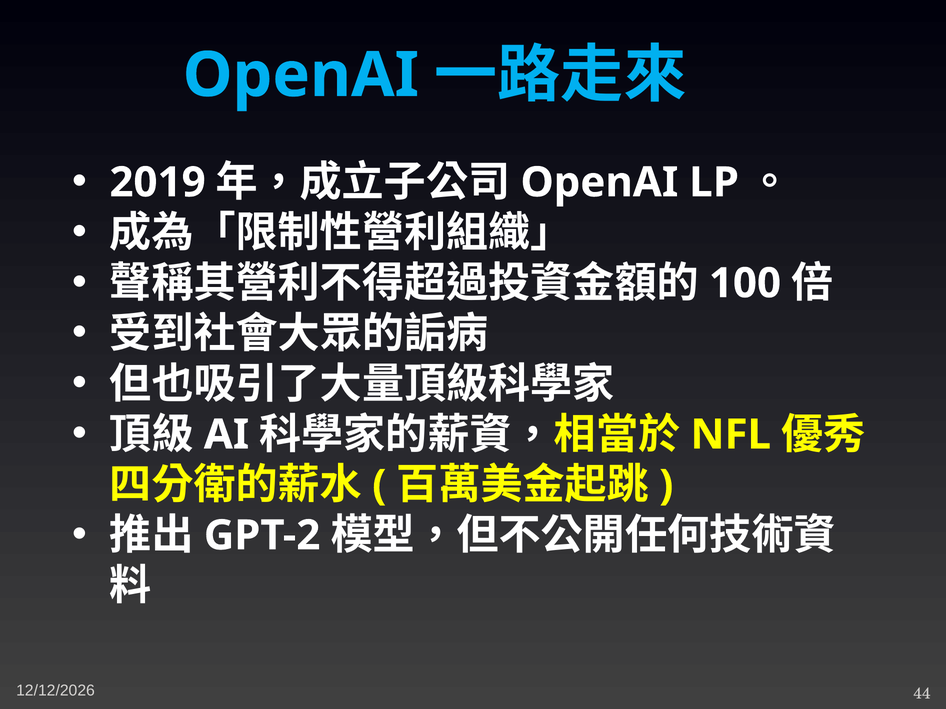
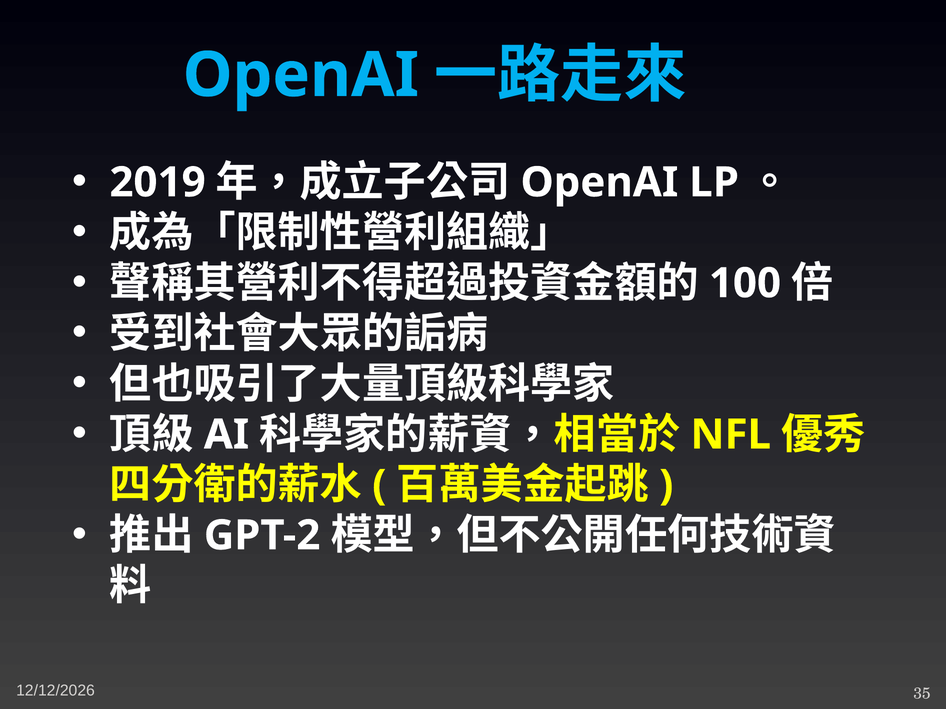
44: 44 -> 35 (922, 694)
